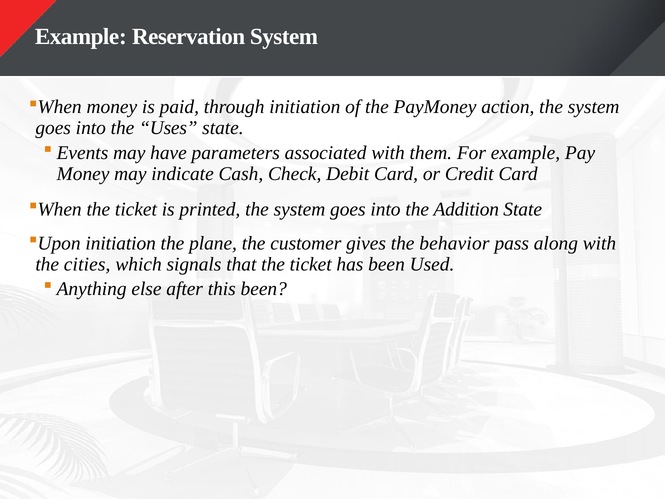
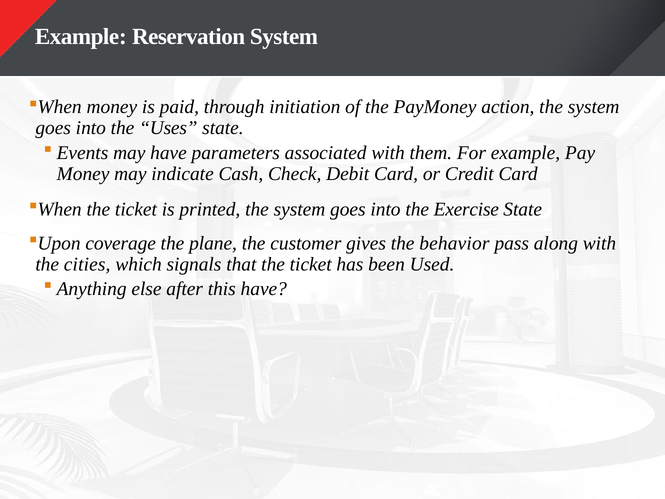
Addition: Addition -> Exercise (466, 209)
initiation: initiation -> coverage (121, 243)
this been: been -> have (264, 289)
